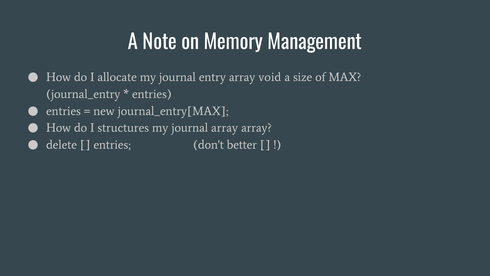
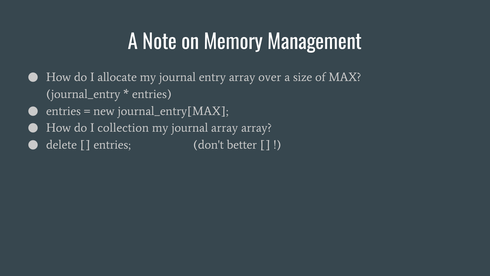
void: void -> over (270, 77)
structures: structures -> collection (123, 128)
